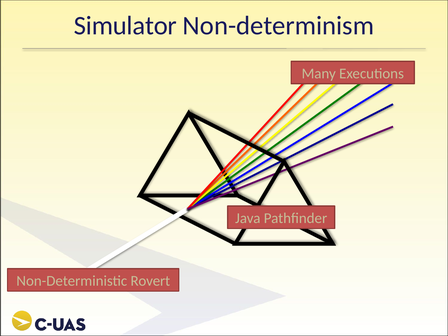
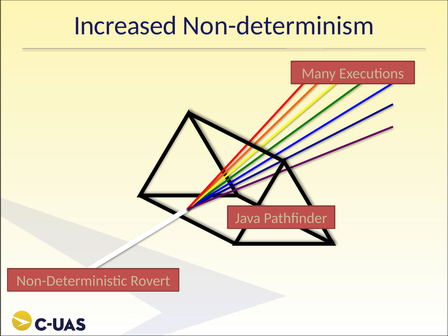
Simulator: Simulator -> Increased (125, 26)
